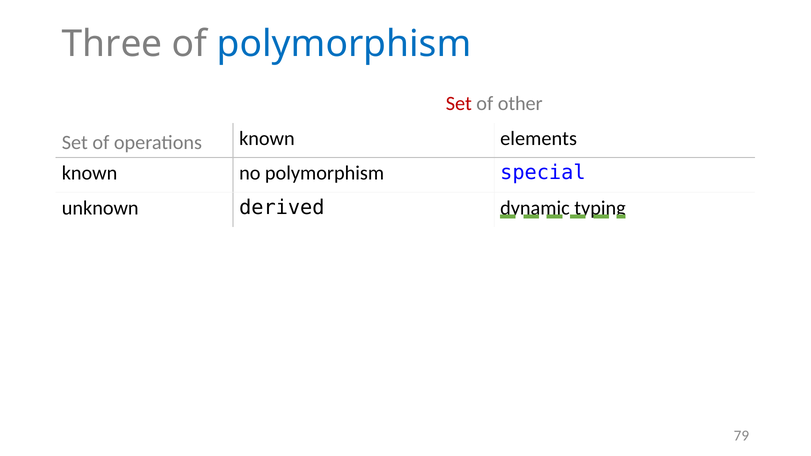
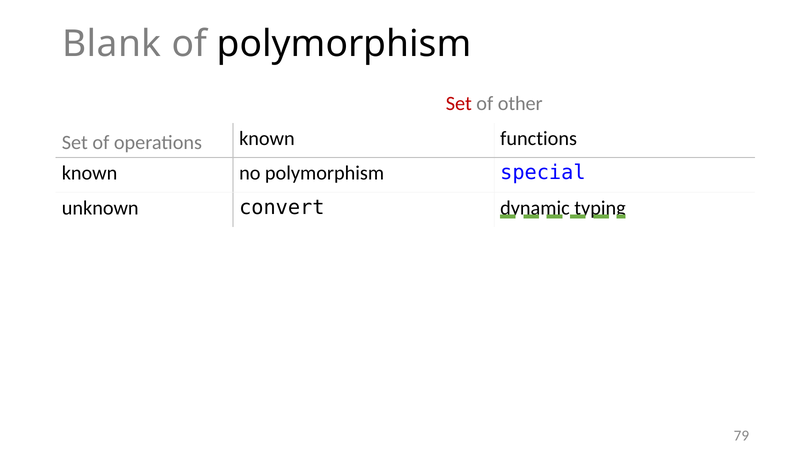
Three: Three -> Blank (112, 44)
polymorphism colour: blue -> black (344, 44)
elements: elements -> functions (539, 138)
derived: derived -> convert (282, 208)
